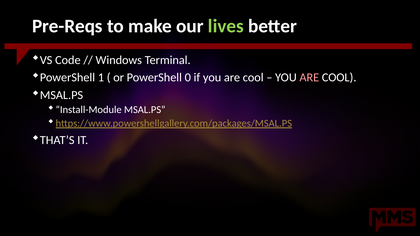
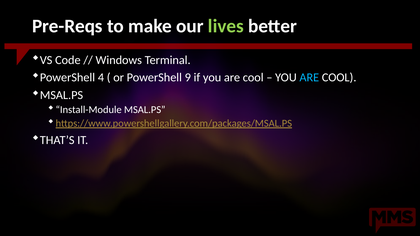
1: 1 -> 4 (101, 78)
0: 0 -> 9 (188, 78)
ARE colour: pink -> light blue (309, 78)
